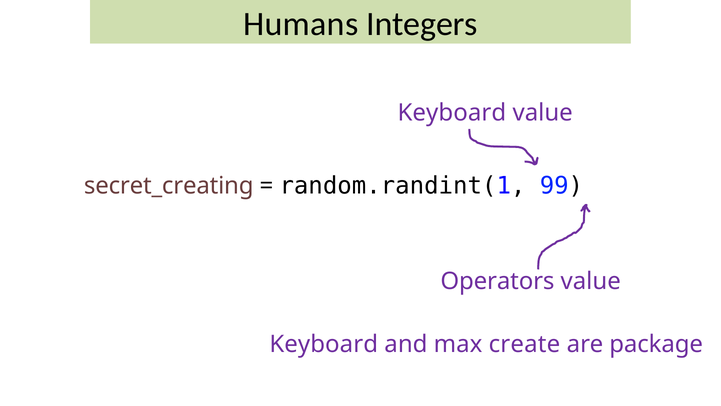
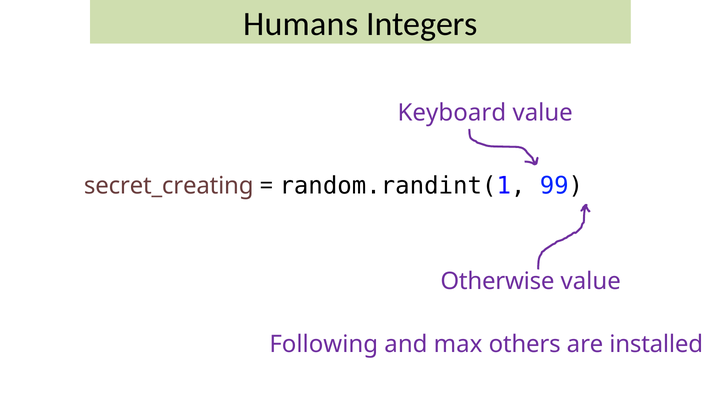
Operators: Operators -> Otherwise (497, 281)
Keyboard: Keyboard -> Following (324, 344)
create: create -> others (525, 344)
package: package -> installed (656, 344)
